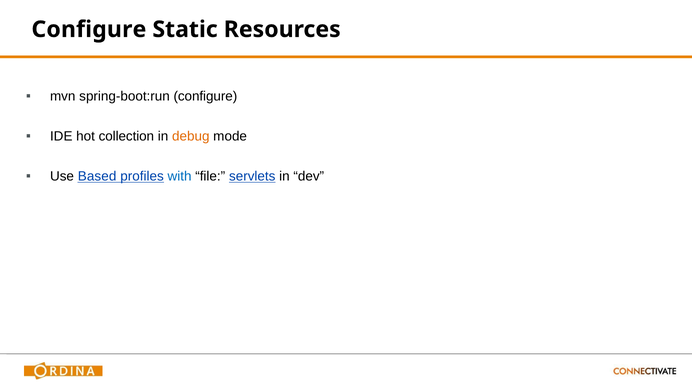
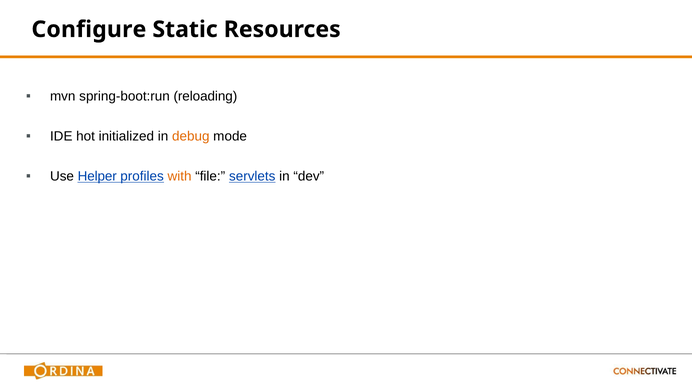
spring-boot:run configure: configure -> reloading (205, 96)
collection: collection -> initialized (126, 136)
Based: Based -> Helper (97, 176)
with colour: blue -> orange (180, 176)
